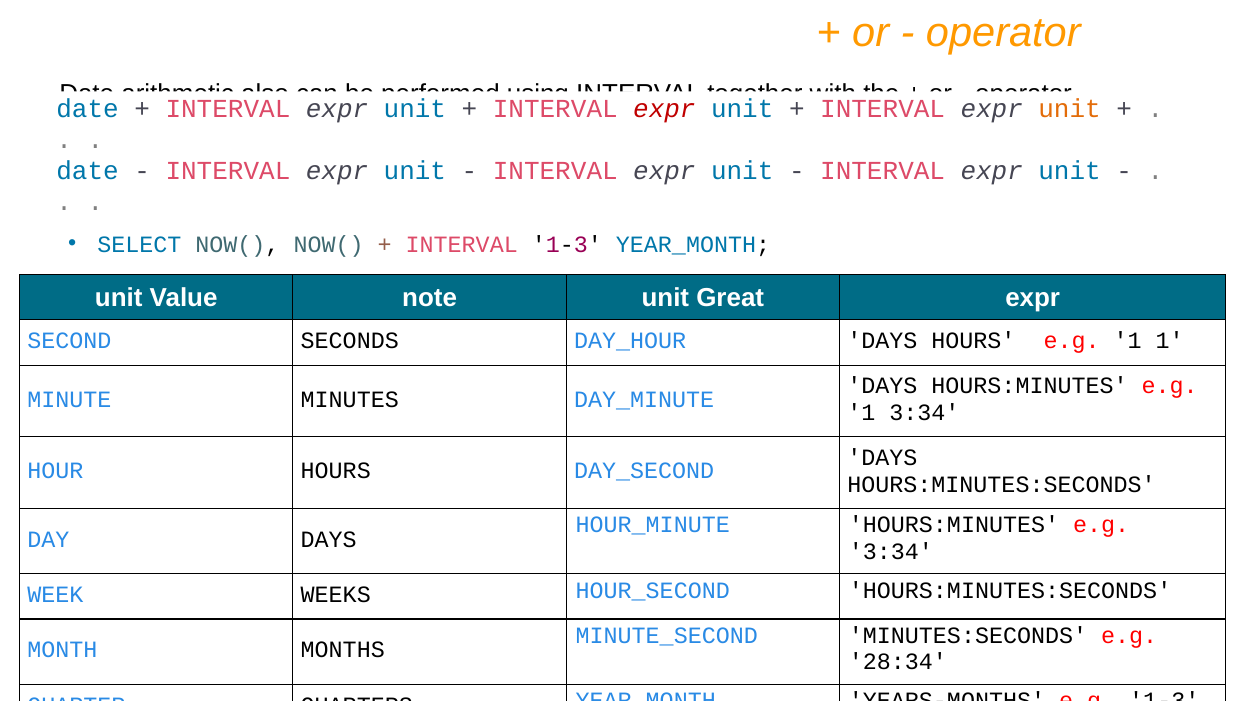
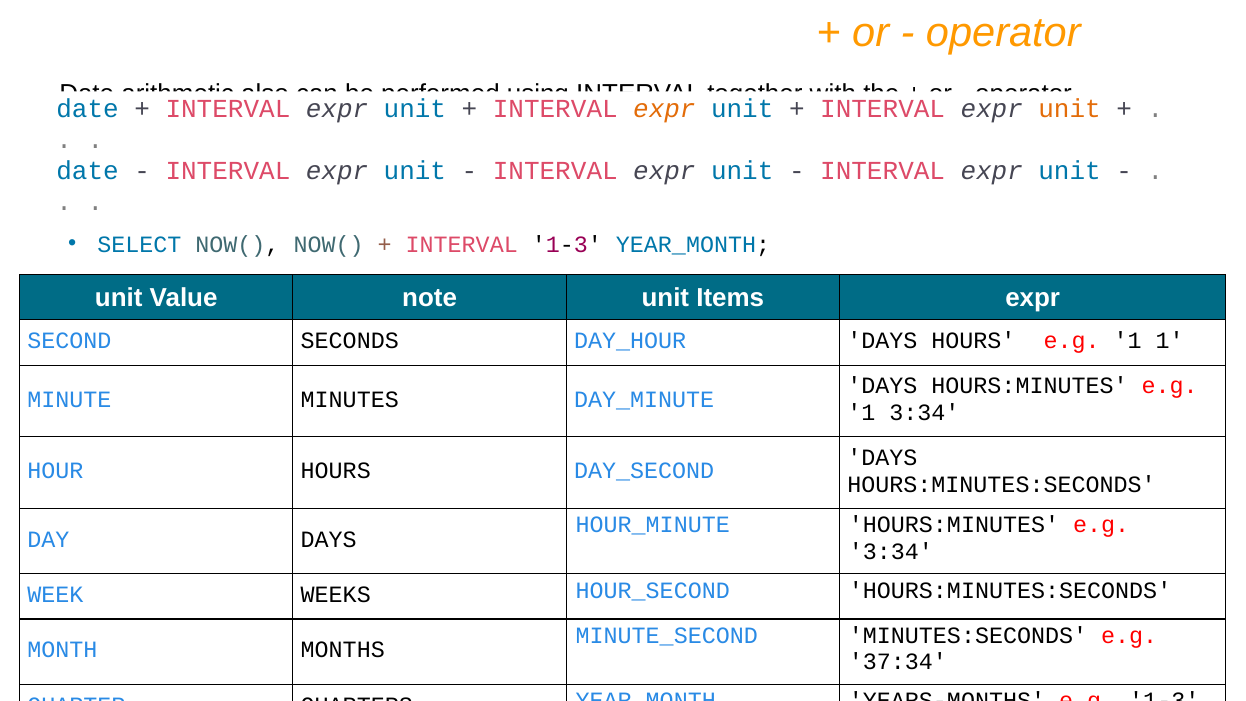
expr colour: red -> orange (664, 109)
Great: Great -> Items (730, 298)
28:34: 28:34 -> 37:34 (898, 662)
